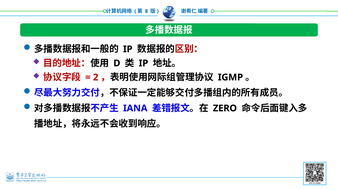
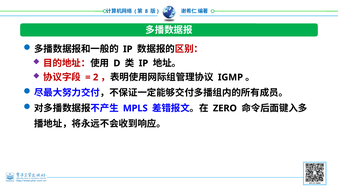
IANA: IANA -> MPLS (135, 108)
